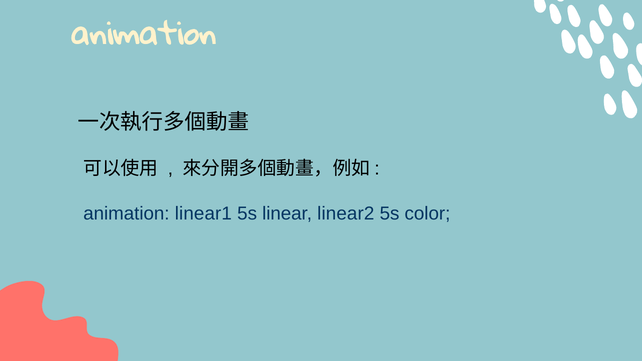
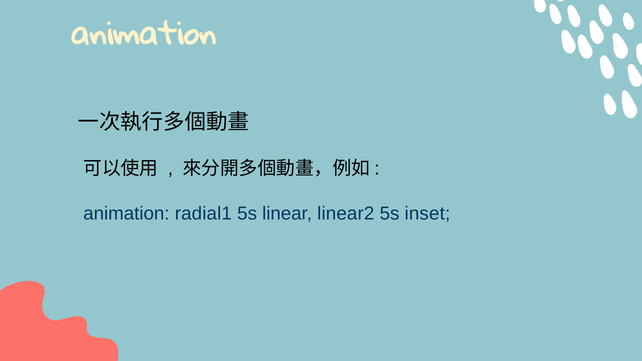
linear1: linear1 -> radial1 (203, 213)
color: color -> inset (427, 213)
